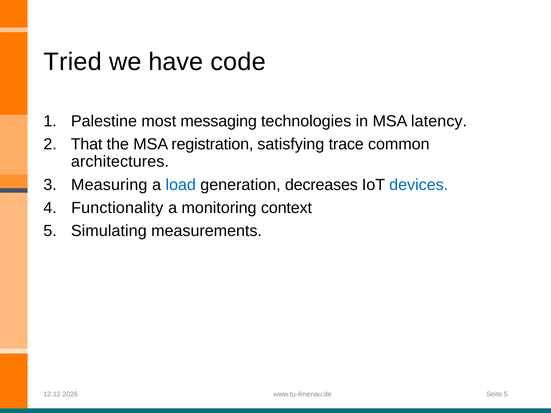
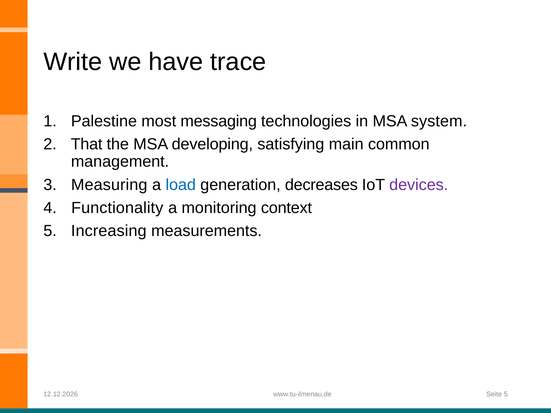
Tried: Tried -> Write (73, 62)
code: code -> trace (238, 62)
latency: latency -> system (439, 121)
registration: registration -> developing (212, 144)
trace: trace -> main (346, 144)
architectures: architectures -> management (120, 162)
devices colour: blue -> purple (419, 185)
Simulating: Simulating -> Increasing (109, 231)
